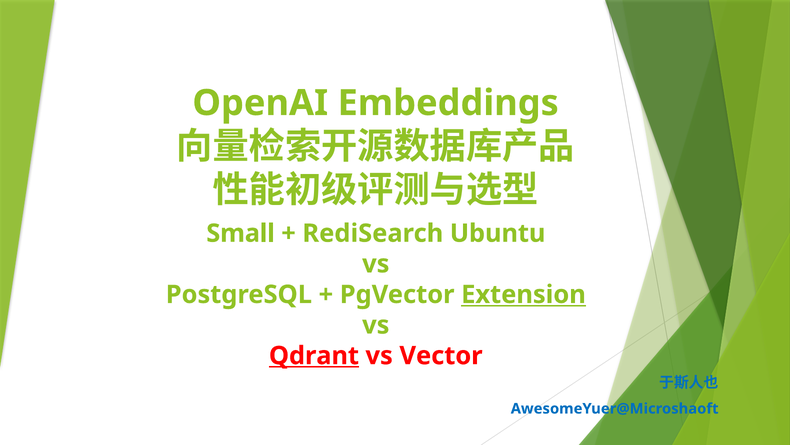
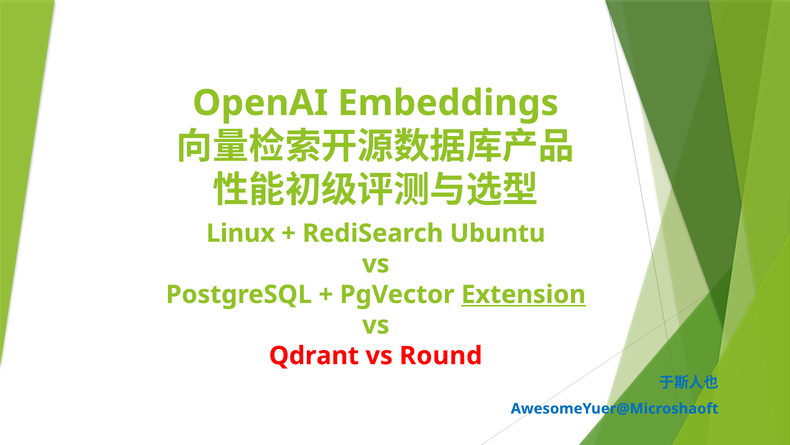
Small: Small -> Linux (241, 233)
Qdrant underline: present -> none (314, 355)
Vector: Vector -> Round (441, 355)
